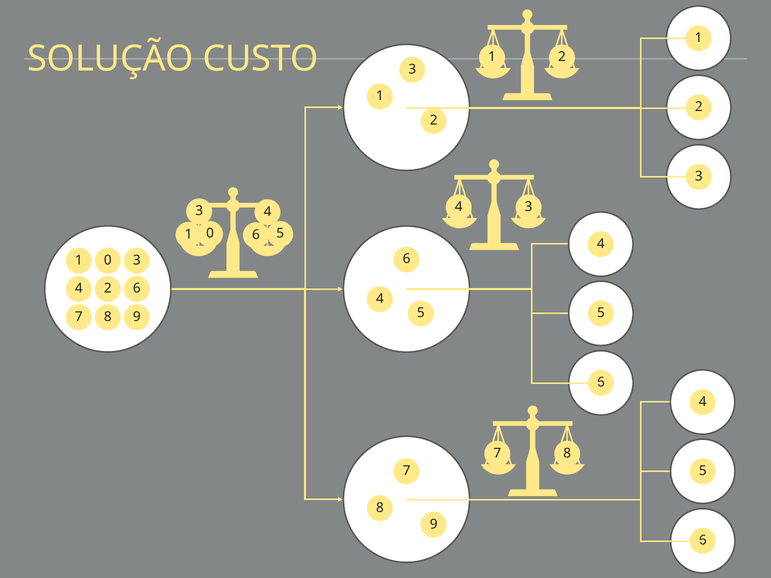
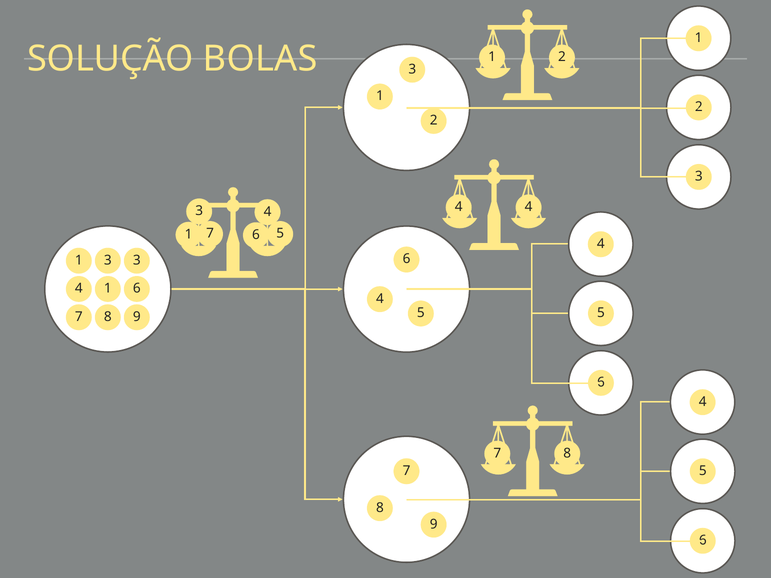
CUSTO: CUSTO -> BOLAS (260, 59)
4 3: 3 -> 4 (529, 207)
0: 0 -> 7 (210, 234)
0: 0 -> 3 (108, 260)
4 2: 2 -> 1 (108, 289)
